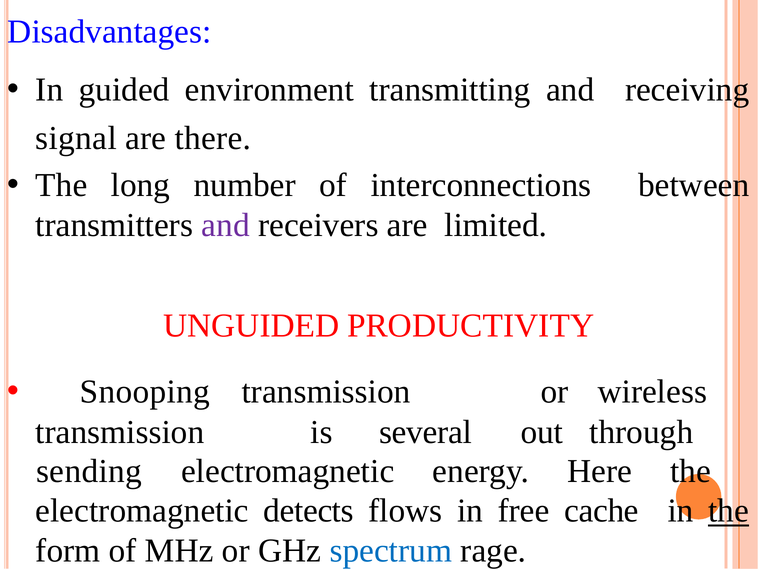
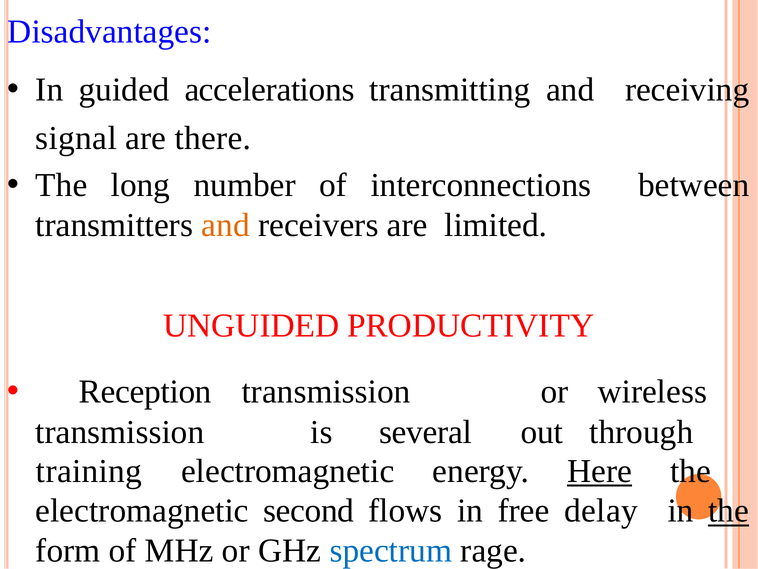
environment: environment -> accelerations (270, 90)
and colour: purple -> orange (226, 225)
Snooping: Snooping -> Reception (145, 392)
sending: sending -> training (89, 471)
Here underline: none -> present (600, 471)
detects: detects -> second (309, 510)
cache: cache -> delay (601, 510)
